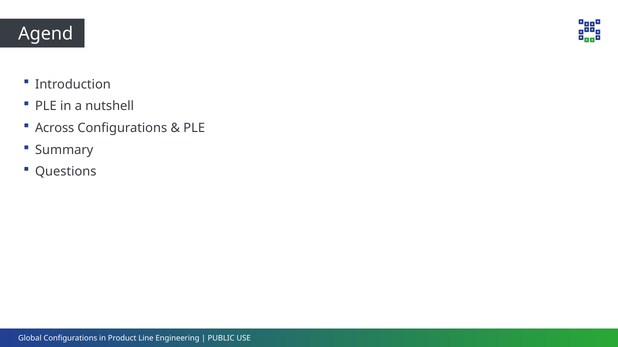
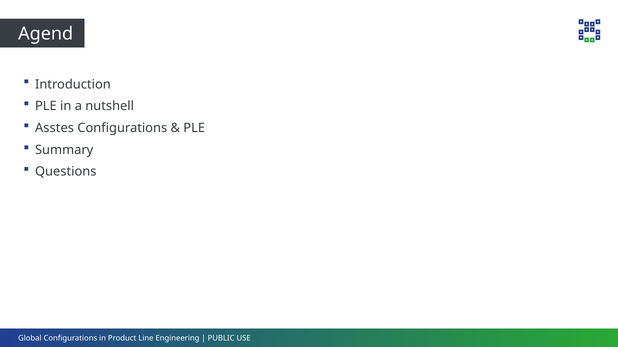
Across: Across -> Asstes (55, 128)
